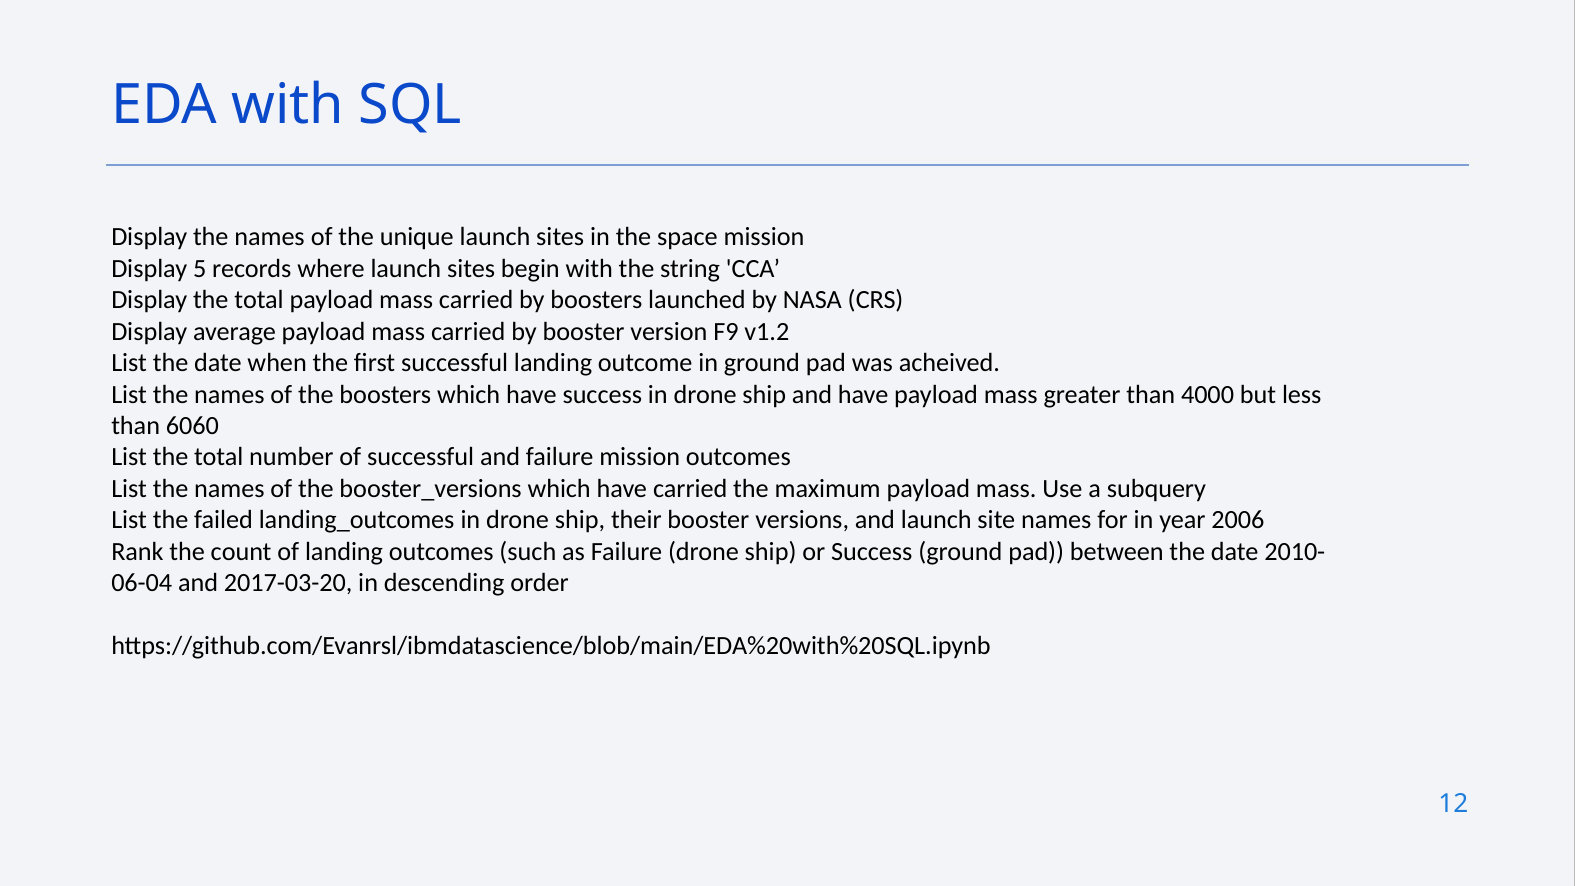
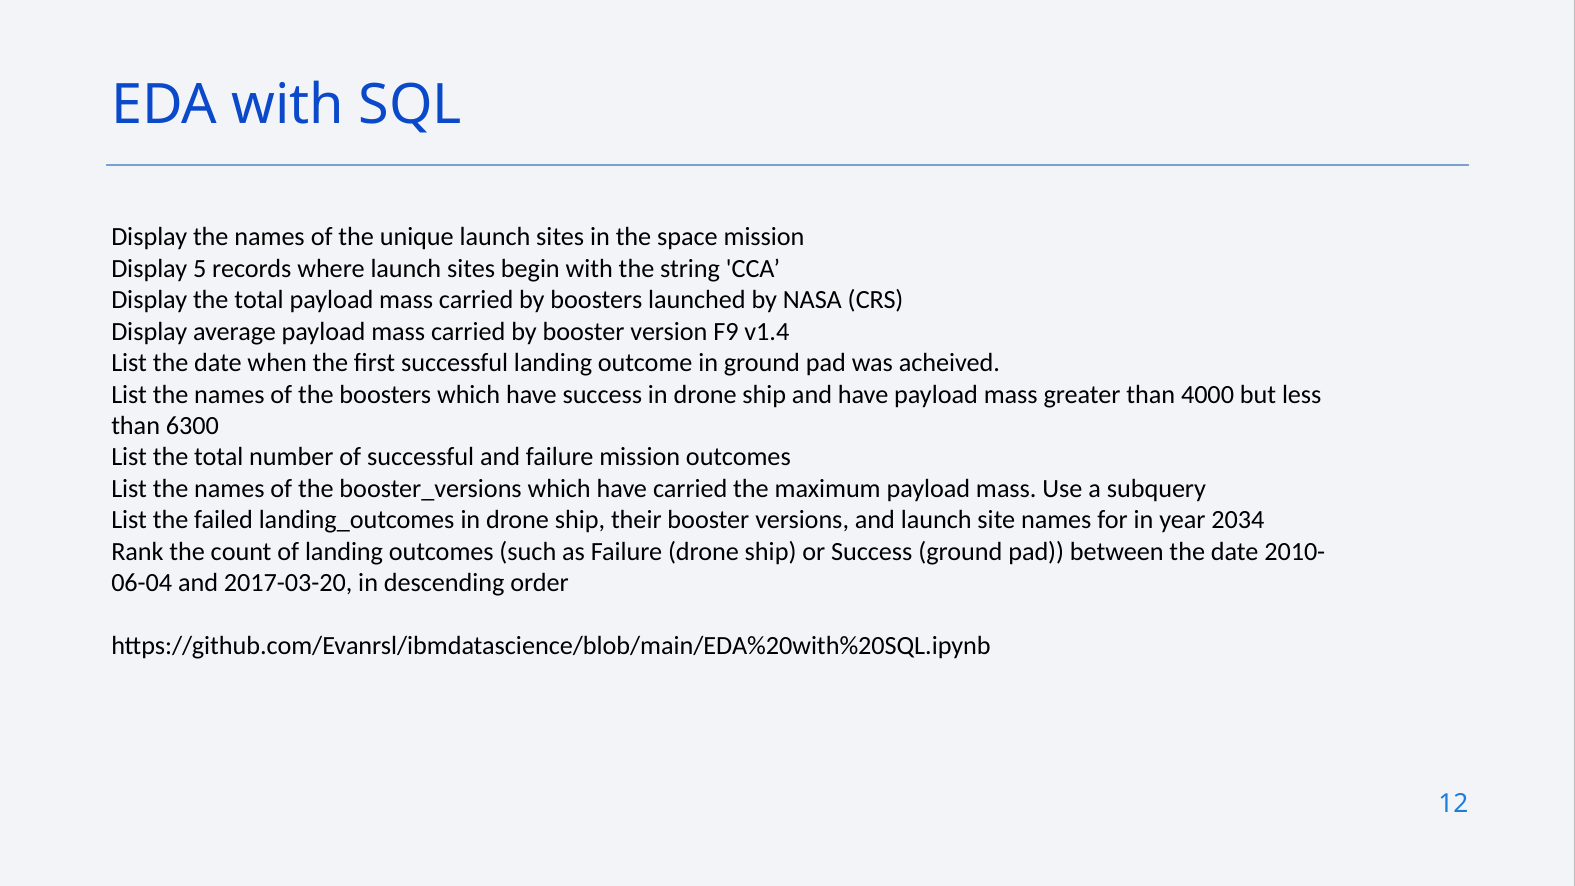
v1.2: v1.2 -> v1.4 (767, 331)
6060: 6060 -> 6300 (192, 426)
2006: 2006 -> 2034 (1238, 520)
